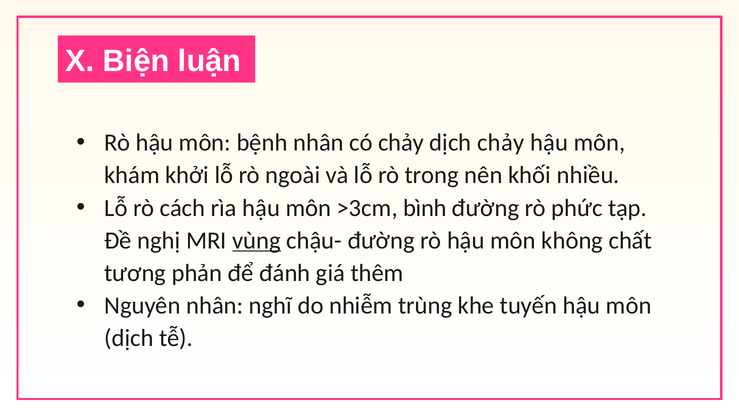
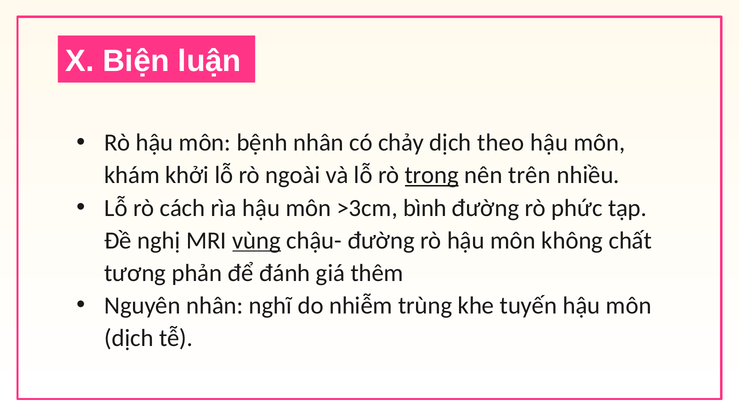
dịch chảy: chảy -> theo (501, 143)
trong underline: none -> present (432, 175)
khối: khối -> trên (529, 175)
